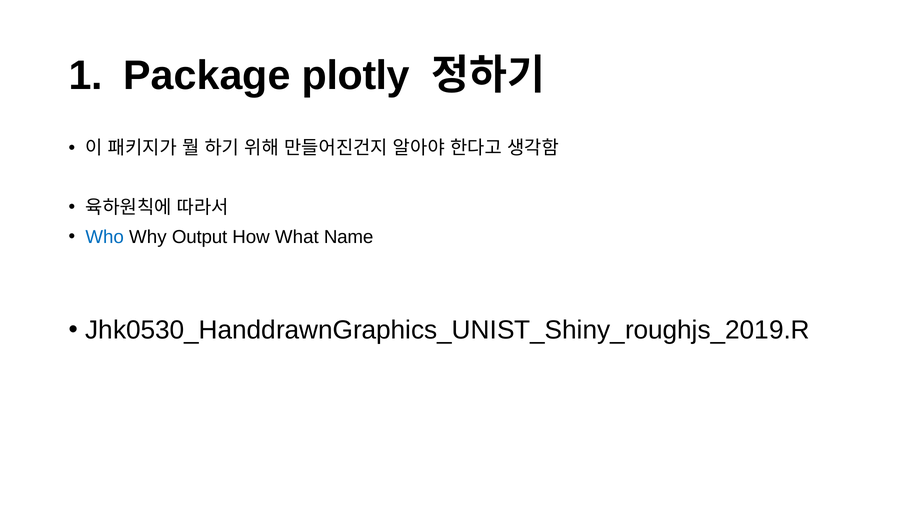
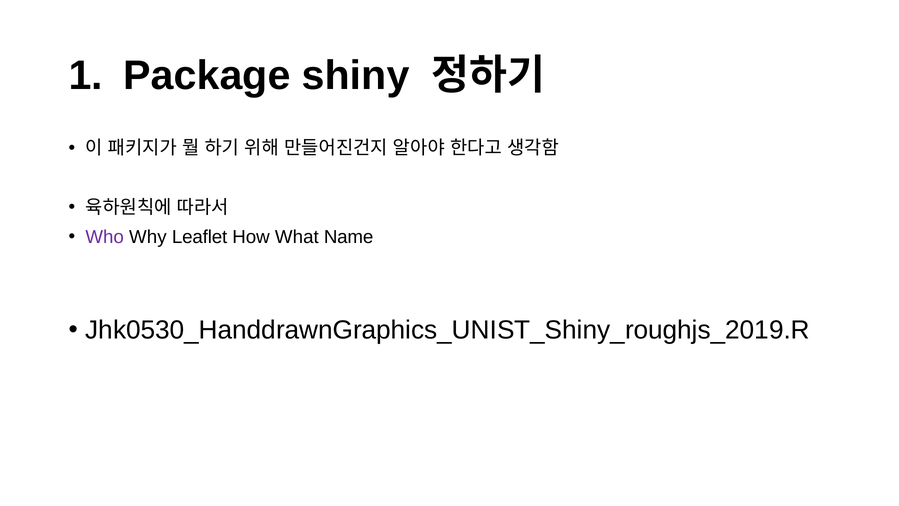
plotly: plotly -> shiny (356, 76)
Who colour: blue -> purple (105, 237)
Output: Output -> Leaflet (200, 237)
